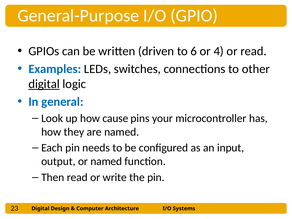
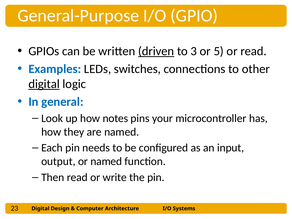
driven underline: none -> present (156, 51)
6: 6 -> 3 (194, 51)
4: 4 -> 5 (219, 51)
cause: cause -> notes (115, 118)
